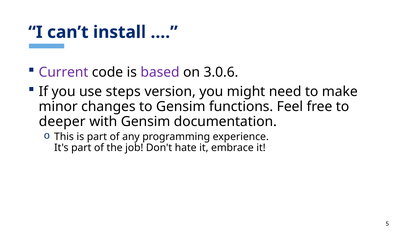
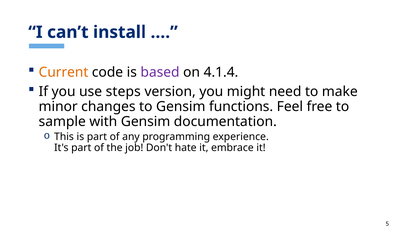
Current colour: purple -> orange (64, 72)
3.0.6: 3.0.6 -> 4.1.4 (221, 72)
deeper: deeper -> sample (62, 121)
